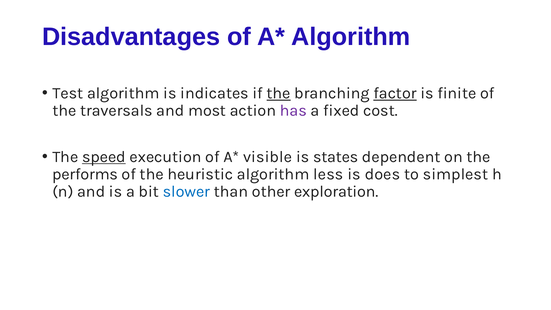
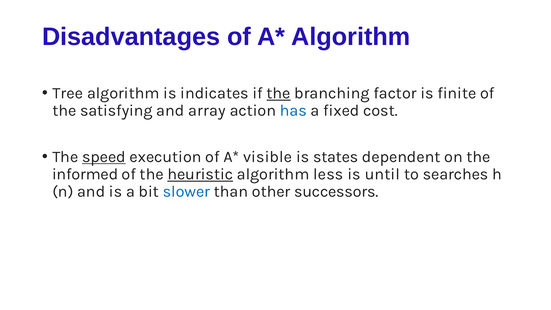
Test: Test -> Tree (68, 93)
factor underline: present -> none (395, 93)
traversals: traversals -> satisfying (116, 111)
most: most -> array (207, 111)
has colour: purple -> blue (293, 111)
performs: performs -> informed (85, 174)
heuristic underline: none -> present (200, 174)
does: does -> until (382, 174)
simplest: simplest -> searches (456, 174)
exploration: exploration -> successors (336, 191)
